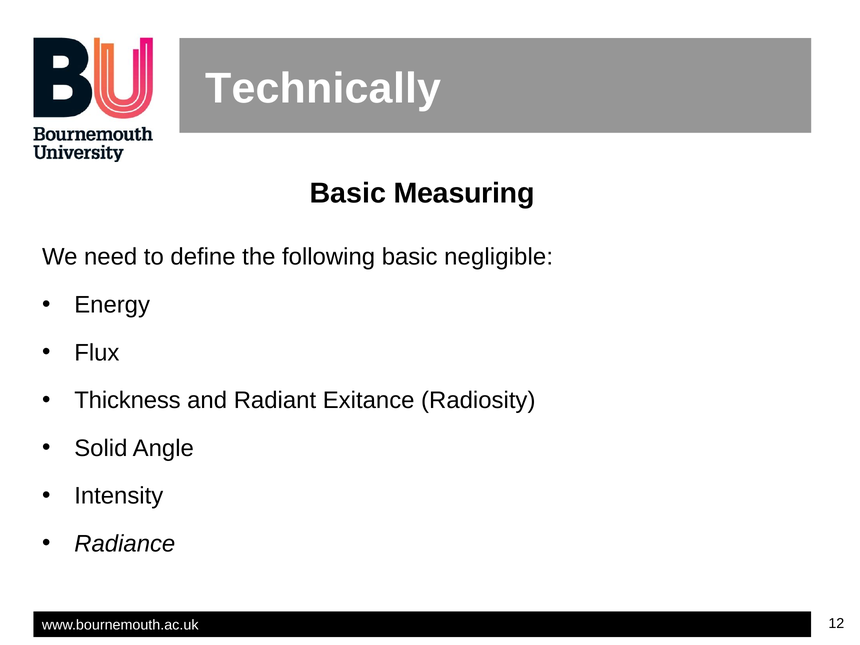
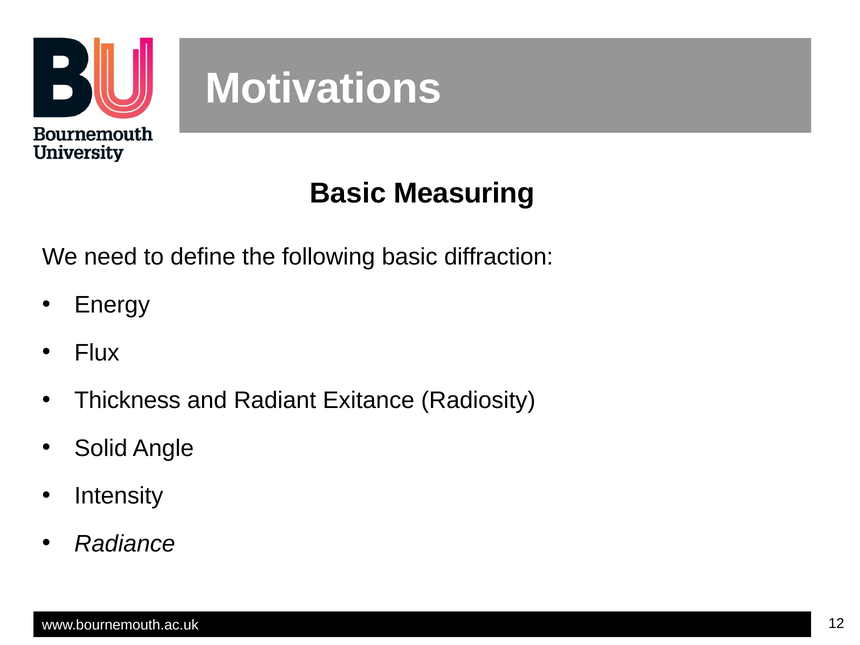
Technically: Technically -> Motivations (323, 88)
negligible: negligible -> diffraction (499, 257)
